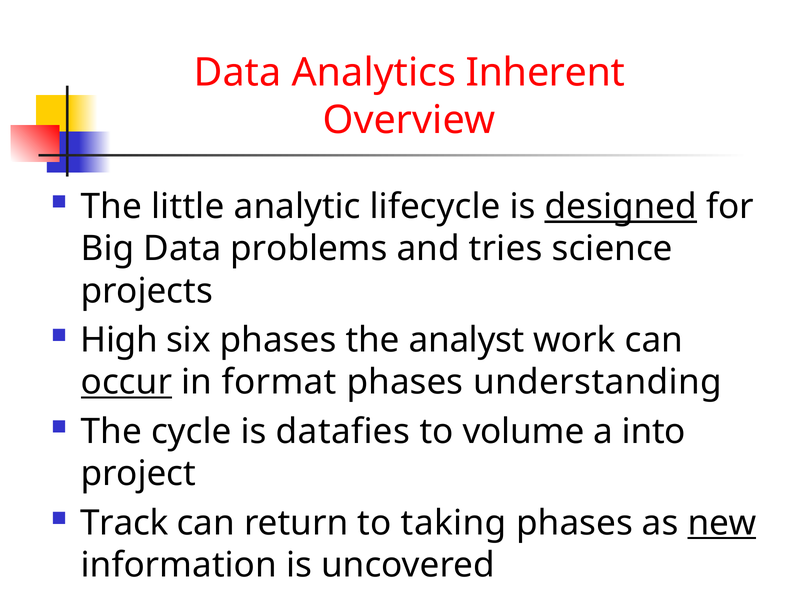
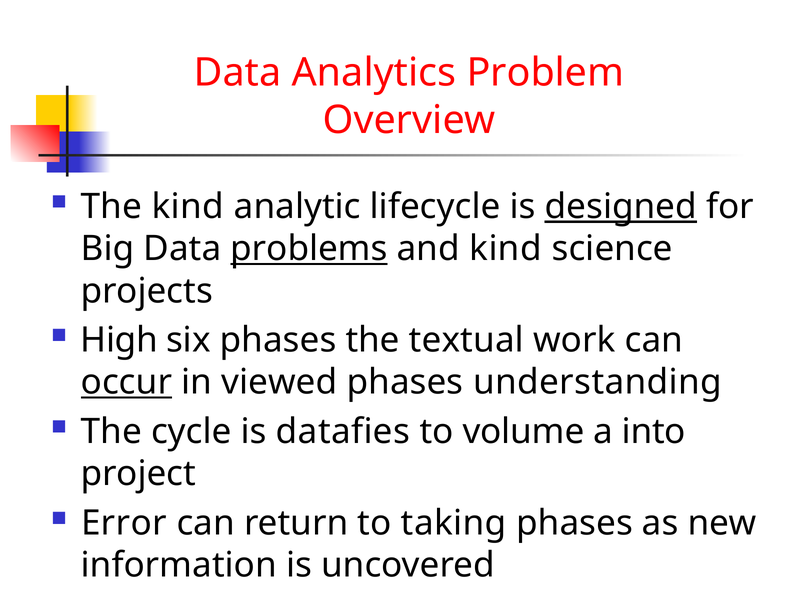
Inherent: Inherent -> Problem (545, 73)
The little: little -> kind (188, 207)
problems underline: none -> present (309, 249)
and tries: tries -> kind (506, 249)
analyst: analyst -> textual (466, 340)
format: format -> viewed (279, 383)
Track: Track -> Error (124, 523)
new underline: present -> none (722, 523)
